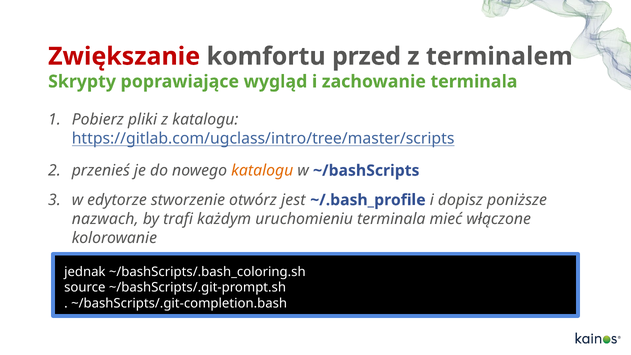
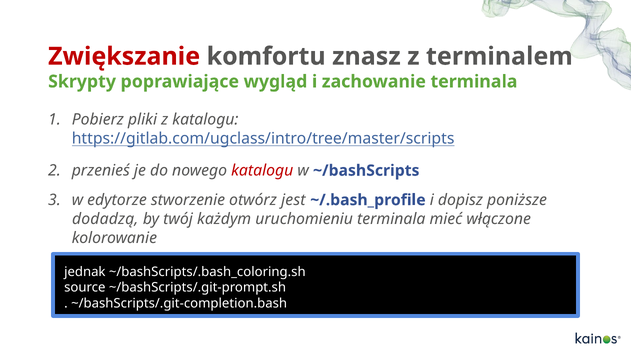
przed: przed -> znasz (366, 56)
katalogu colour: orange -> red (262, 171)
nazwach: nazwach -> dodadzą (105, 219)
trafi: trafi -> twój (178, 219)
